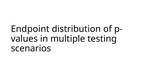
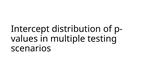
Endpoint: Endpoint -> Intercept (30, 29)
